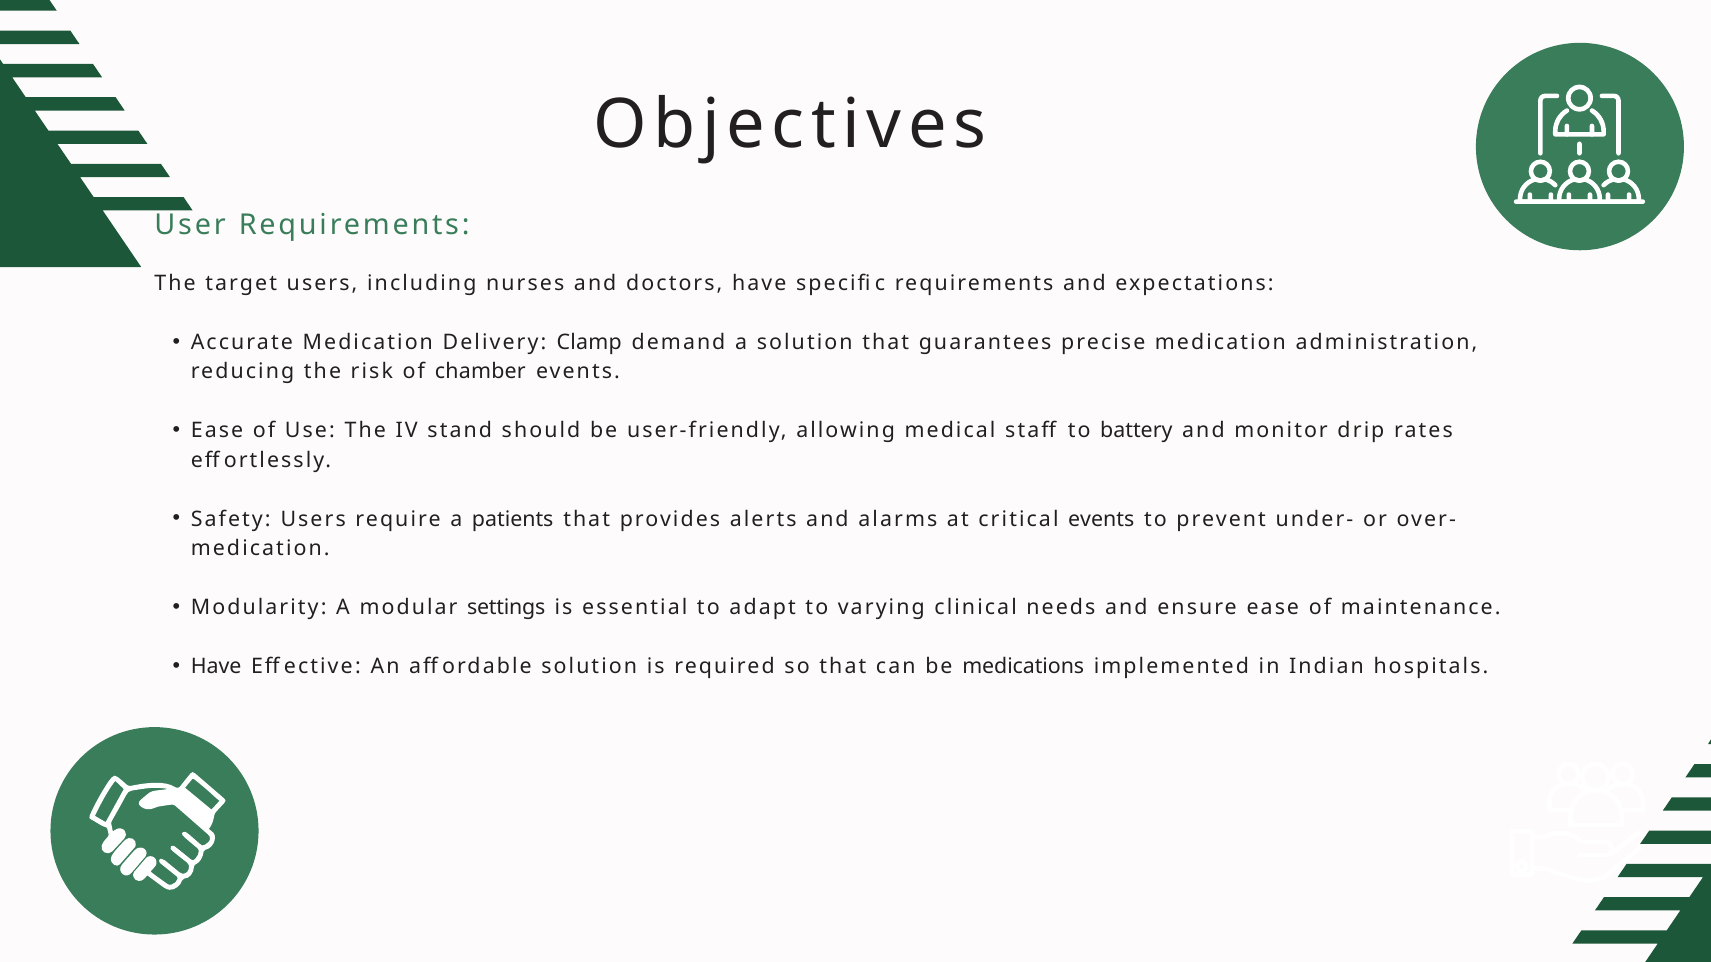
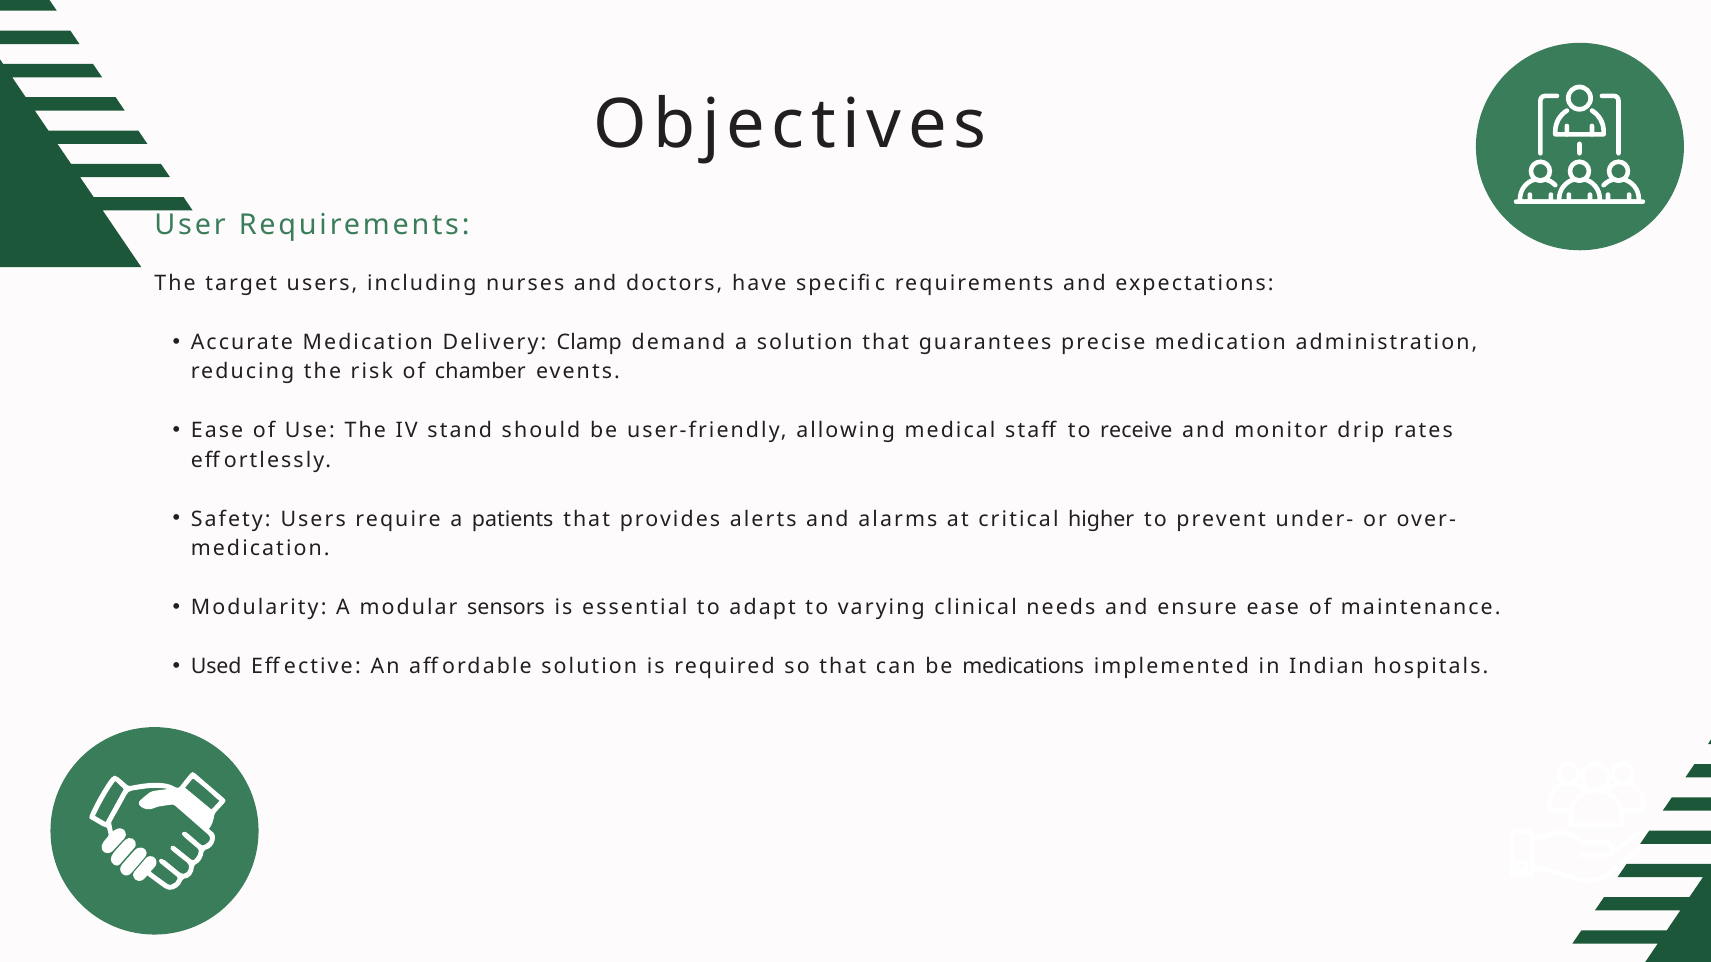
battery: battery -> receive (1136, 431)
critical events: events -> higher (1101, 519)
settings: settings -> sensors (506, 608)
Have: Have -> Used (216, 667)
